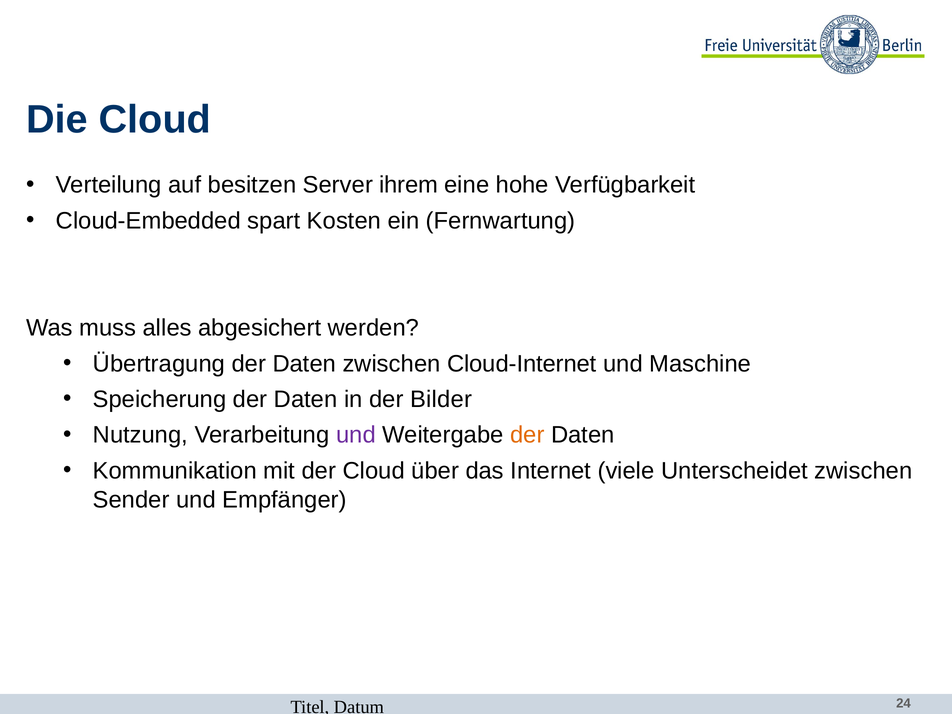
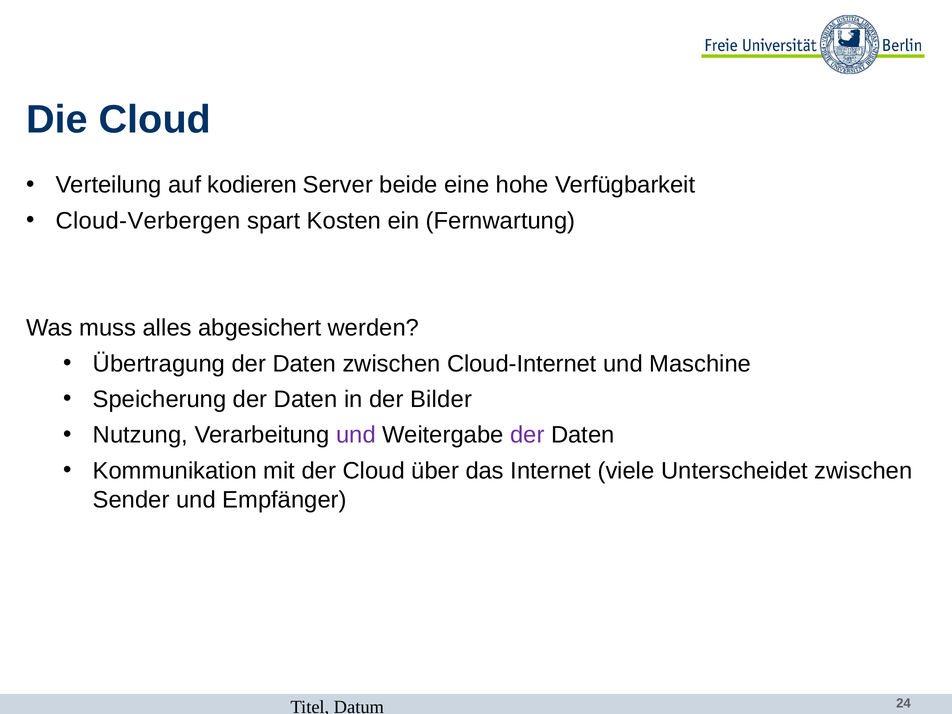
besitzen: besitzen -> kodieren (252, 185)
ihrem: ihrem -> beide (409, 185)
Cloud-Embedded: Cloud-Embedded -> Cloud-Verbergen (148, 221)
der colour: orange -> purple (527, 435)
